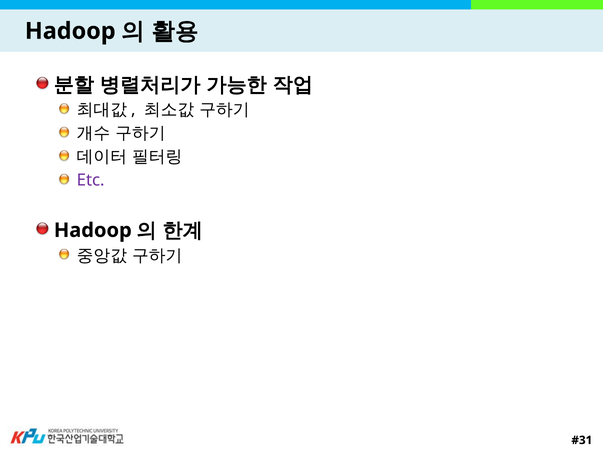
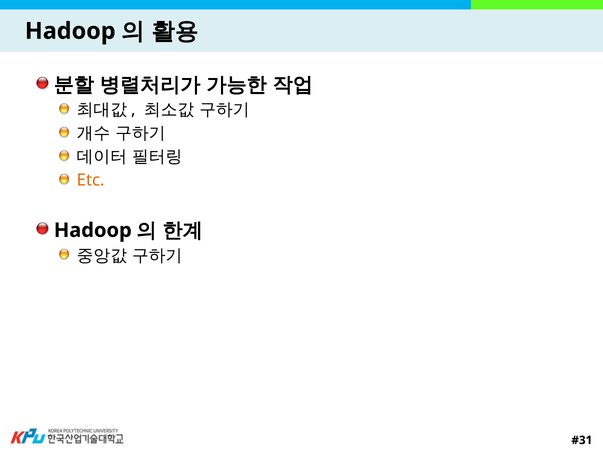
Etc colour: purple -> orange (91, 180)
